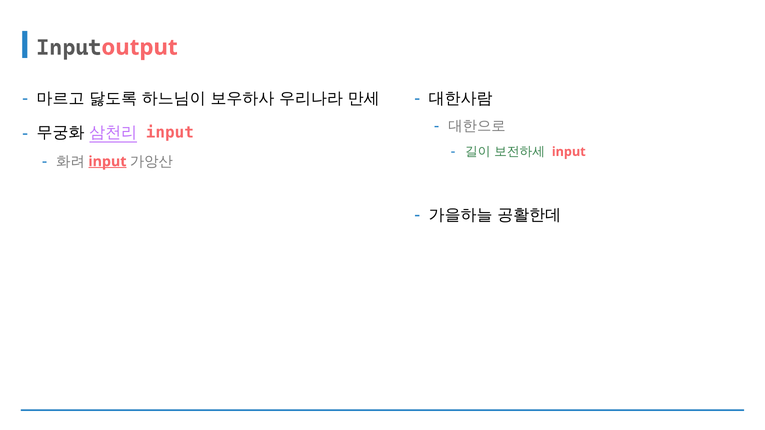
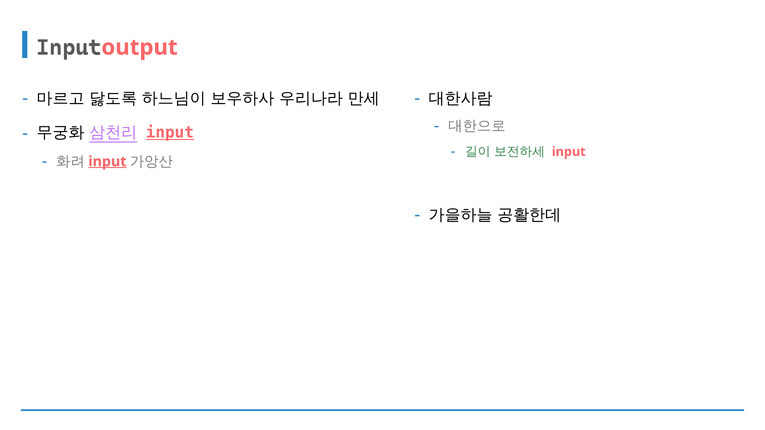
input underline: none -> present (170, 133)
